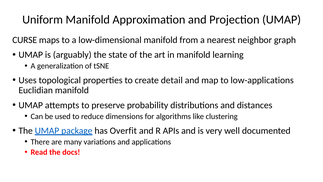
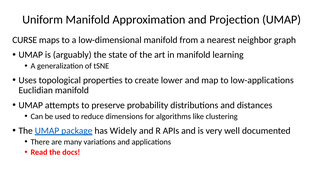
detail: detail -> lower (172, 80)
Overfit: Overfit -> Widely (123, 130)
